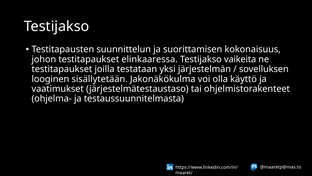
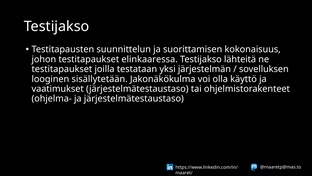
vaikeita: vaikeita -> lähteitä (240, 59)
ja testaussuunnitelmasta: testaussuunnitelmasta -> järjestelmätestaustaso (134, 98)
